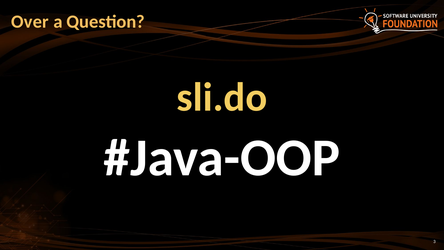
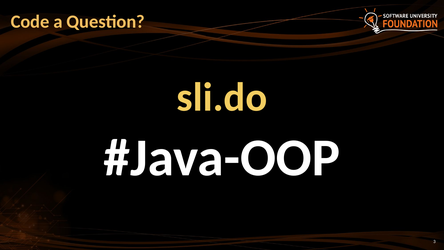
Over: Over -> Code (30, 22)
